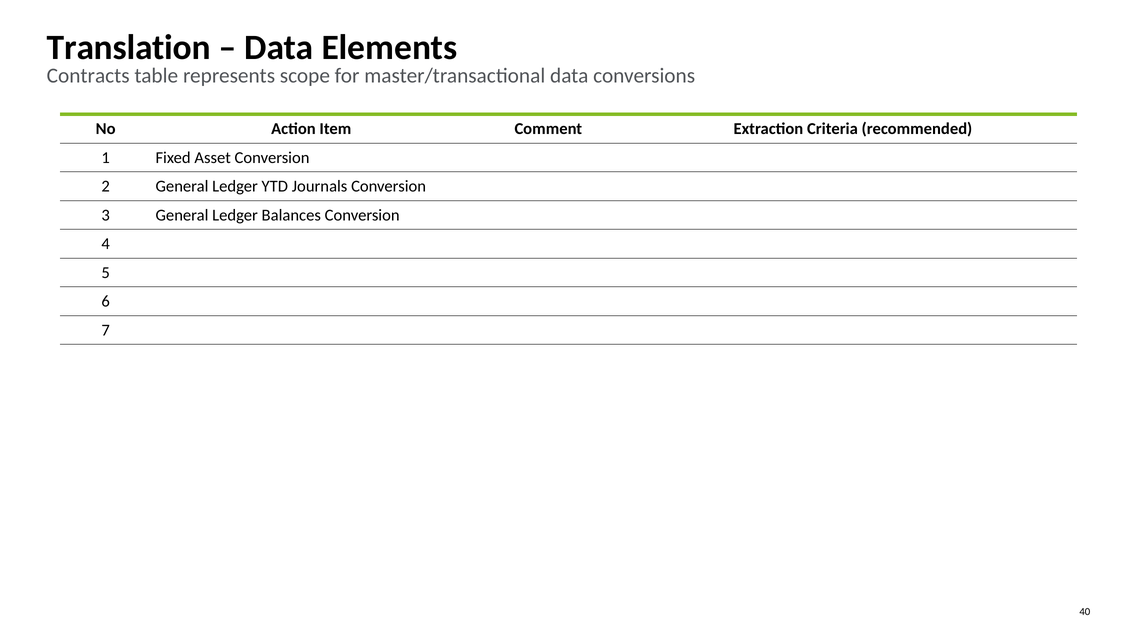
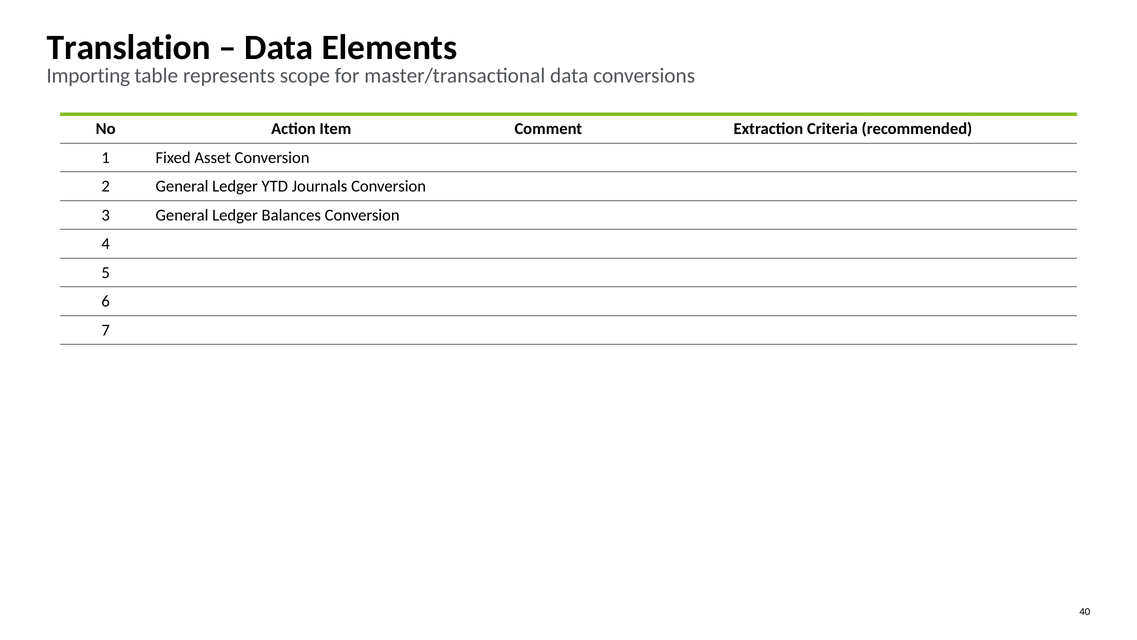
Contracts: Contracts -> Importing (88, 76)
